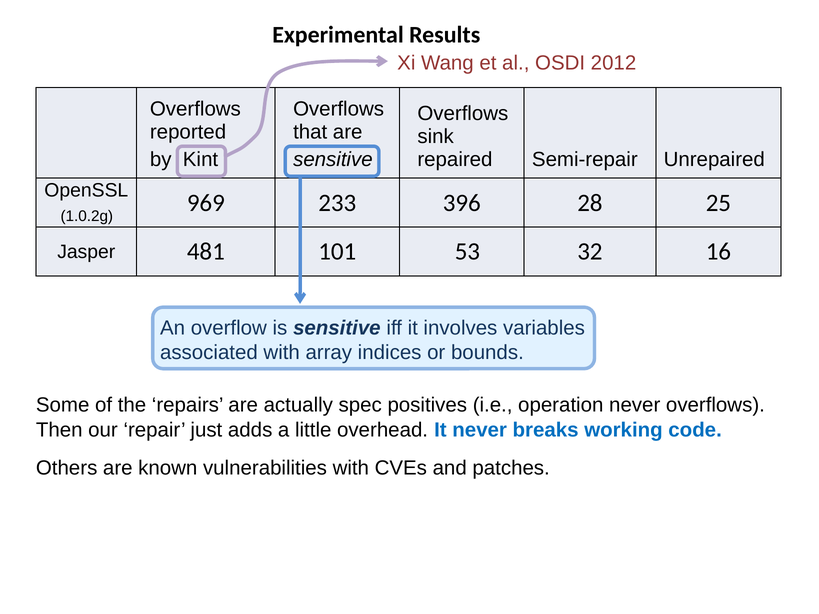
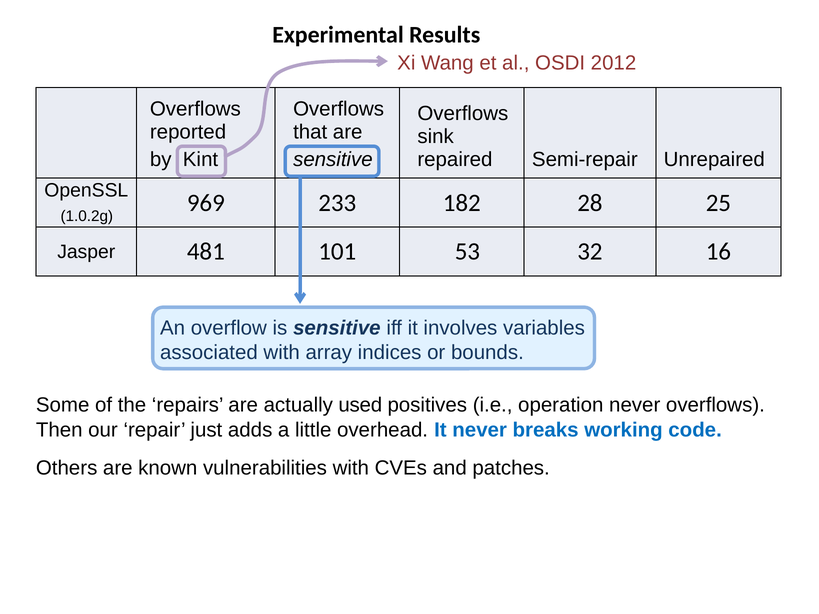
396: 396 -> 182 (462, 203)
spec: spec -> used (360, 405)
